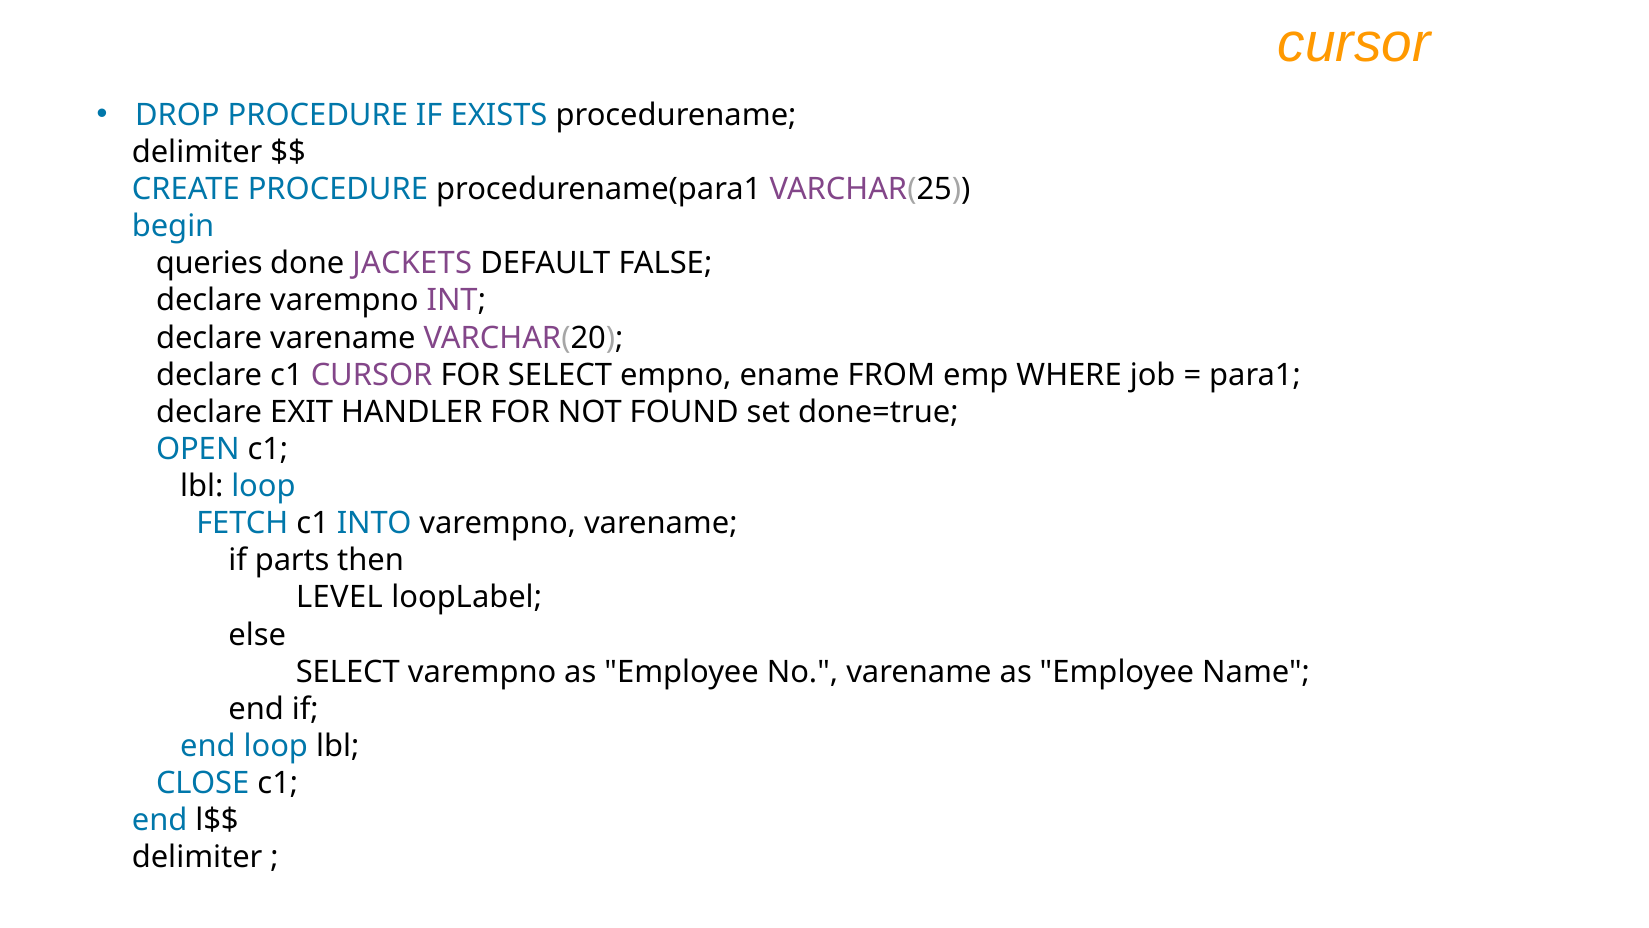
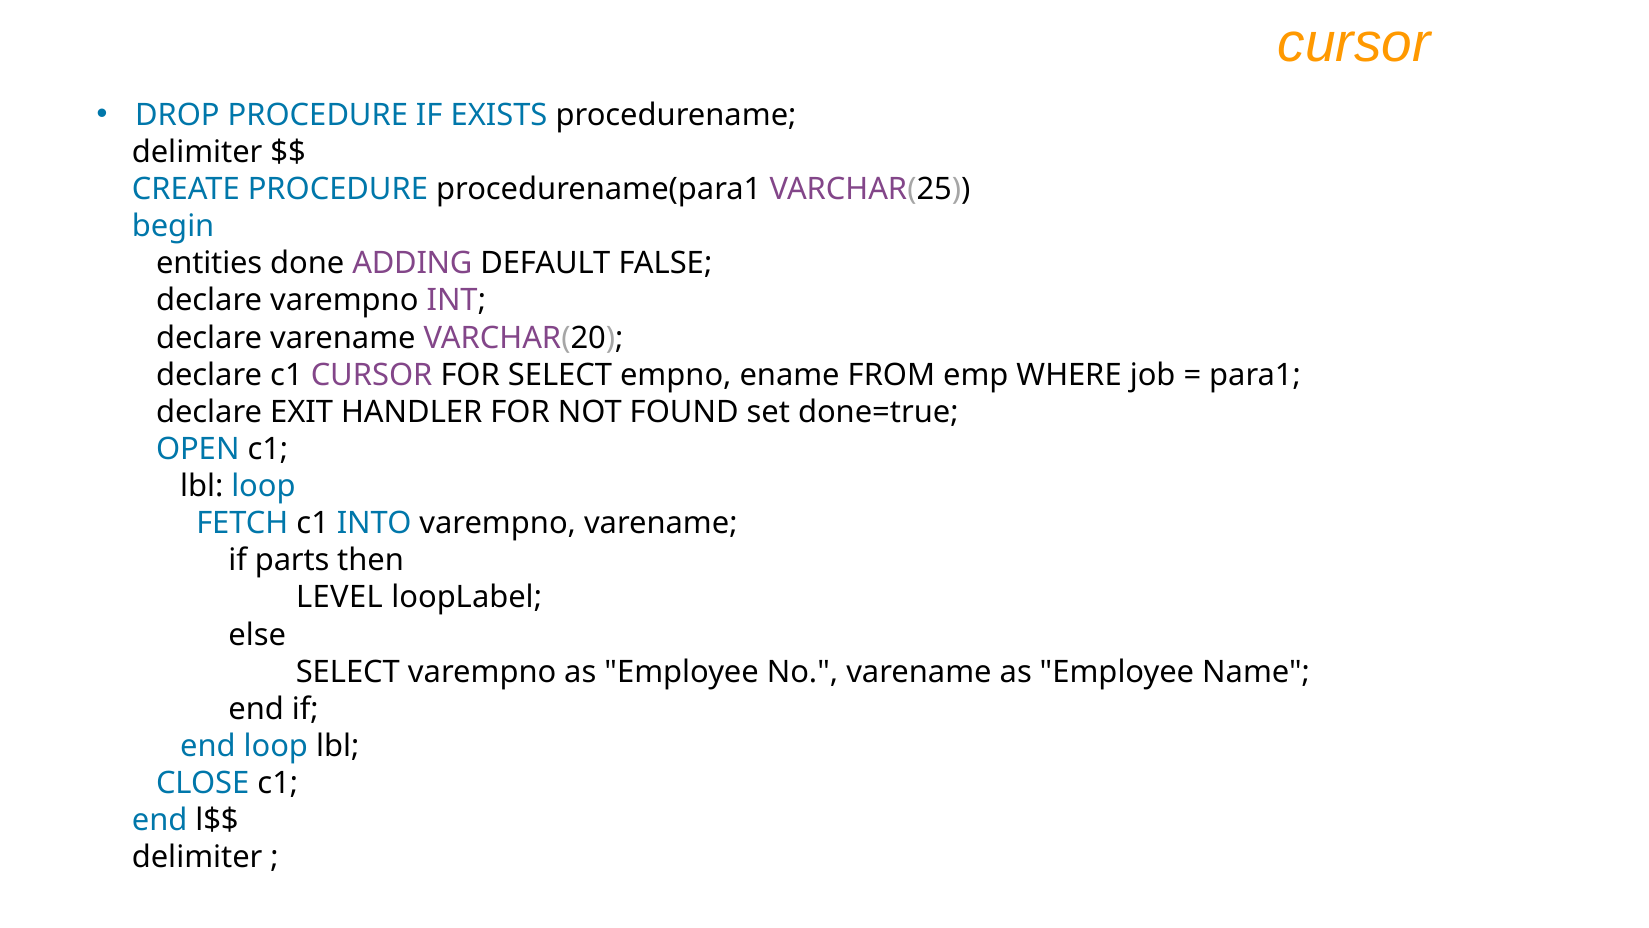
queries: queries -> entities (209, 263)
JACKETS: JACKETS -> ADDING (412, 263)
